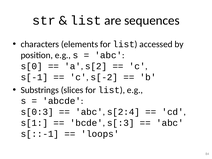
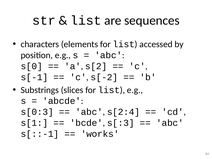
loops: loops -> works (100, 134)
